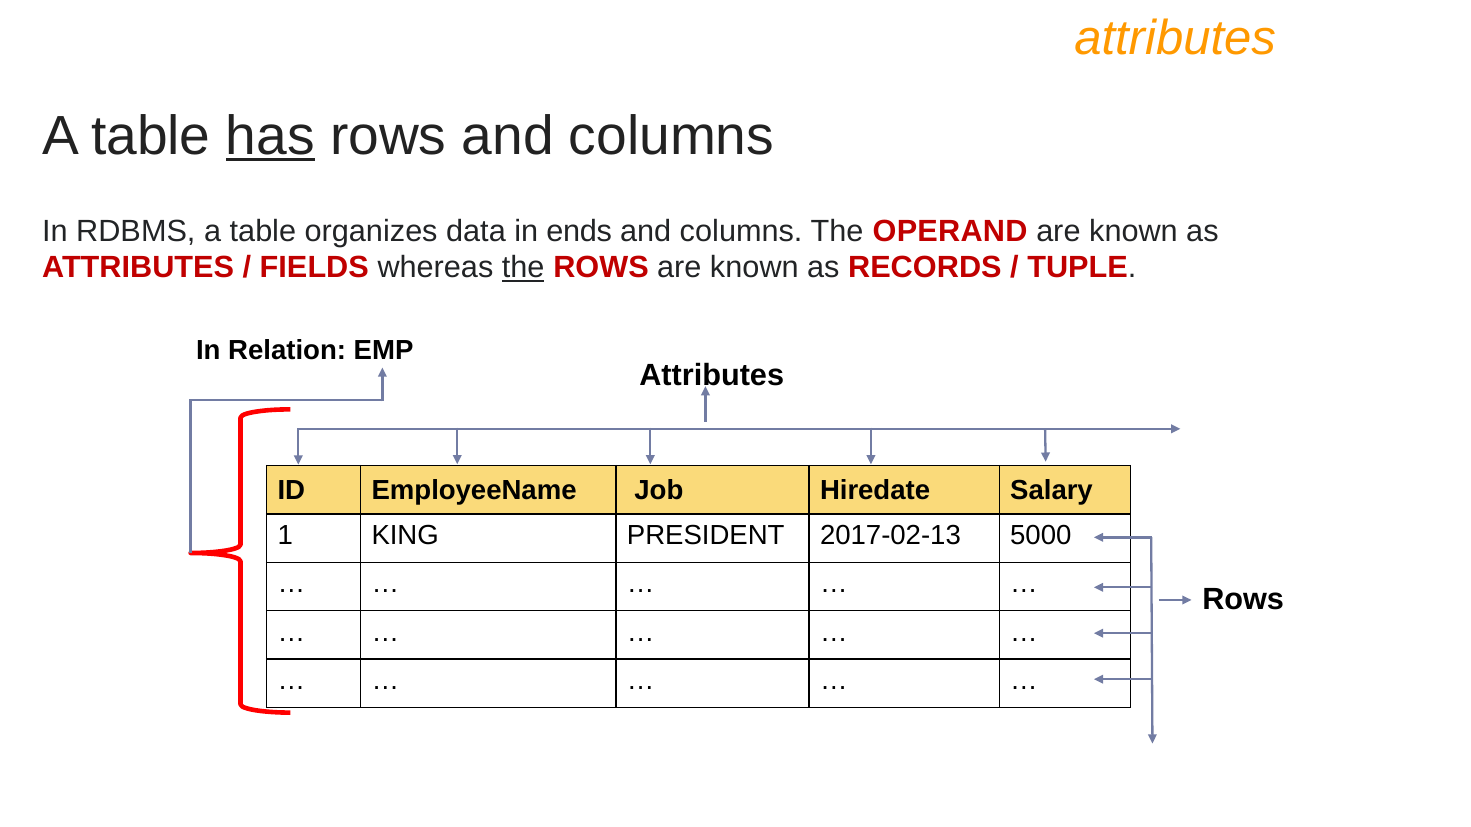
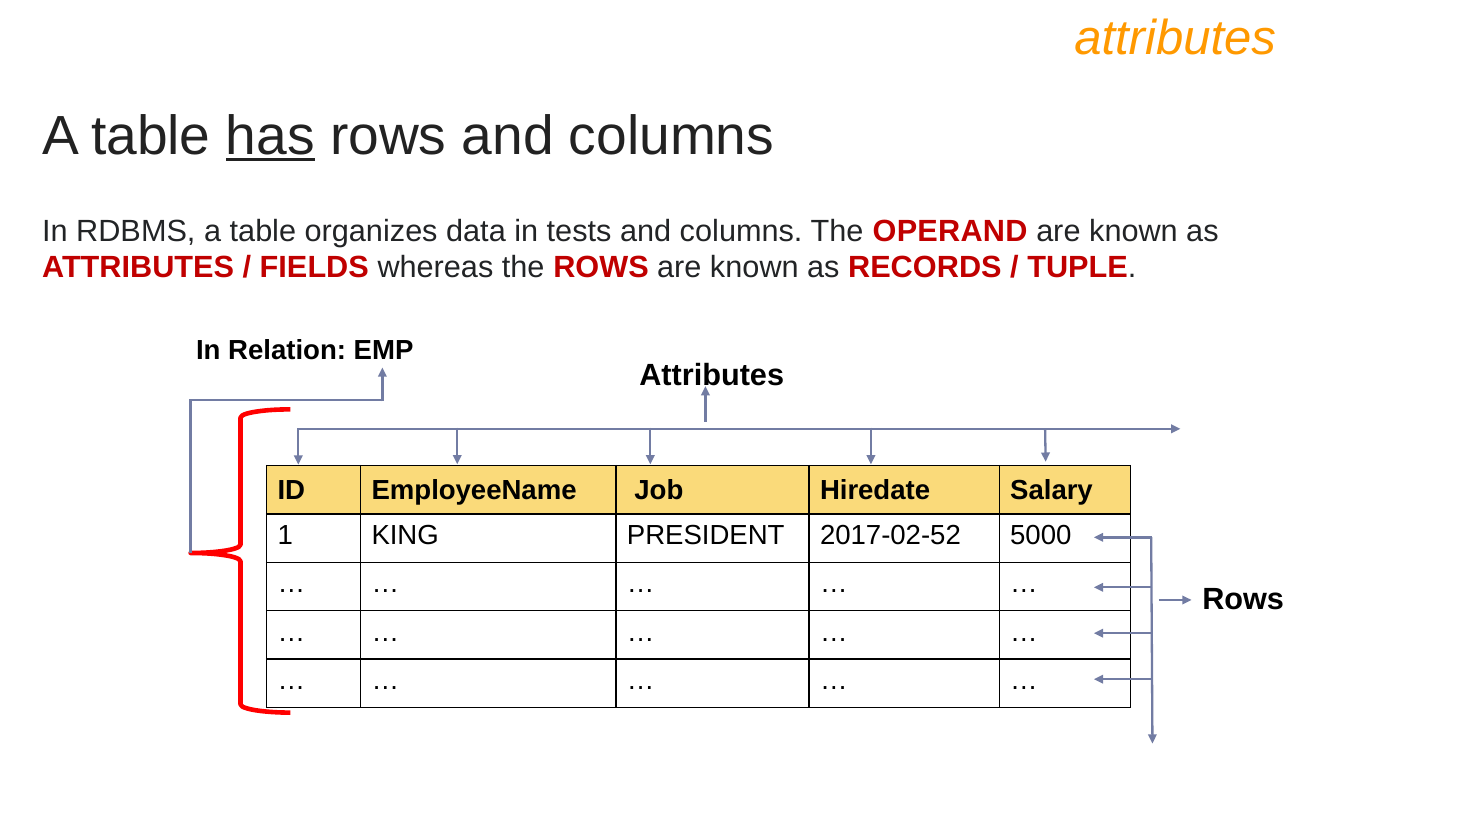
ends: ends -> tests (579, 231)
the underline: present -> none (523, 268)
2017-02-13: 2017-02-13 -> 2017-02-52 (890, 536)
